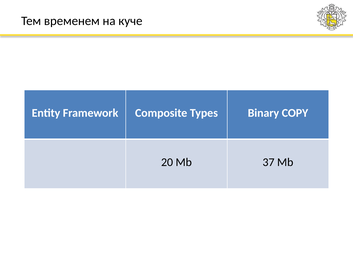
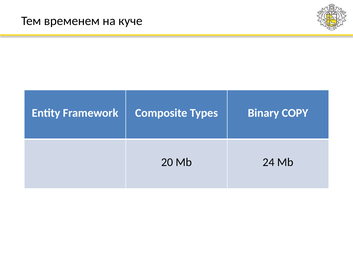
37: 37 -> 24 (269, 162)
